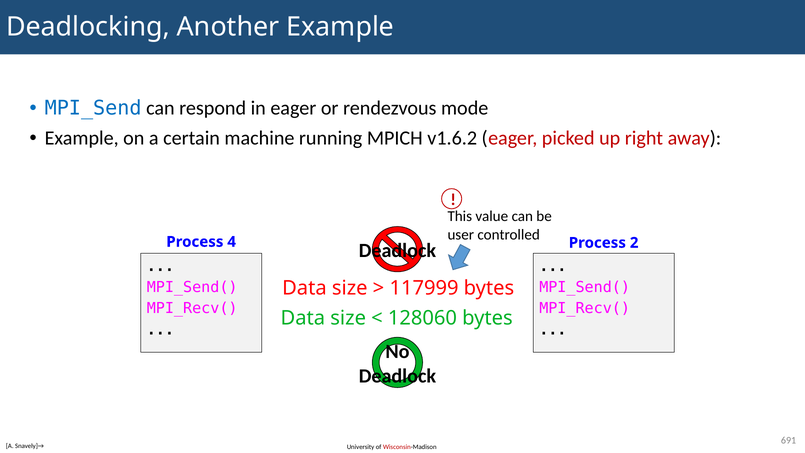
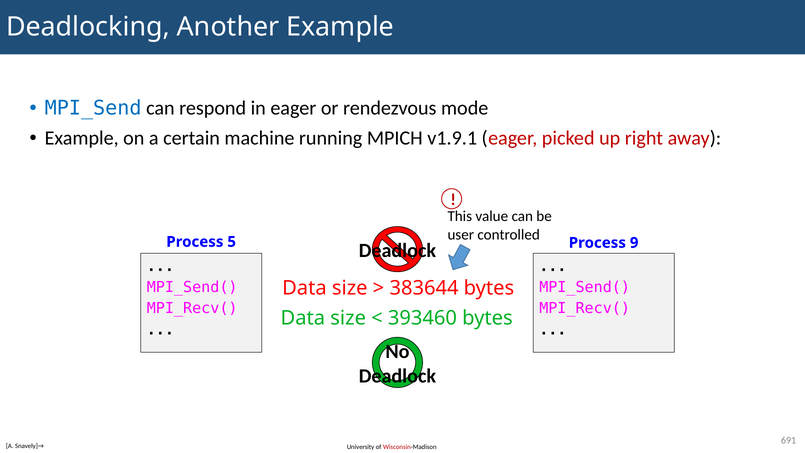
v1.6.2: v1.6.2 -> v1.9.1 (452, 138)
4: 4 -> 5 (232, 242)
2: 2 -> 9 (634, 243)
117999: 117999 -> 383644 (424, 288)
128060: 128060 -> 393460 (422, 318)
